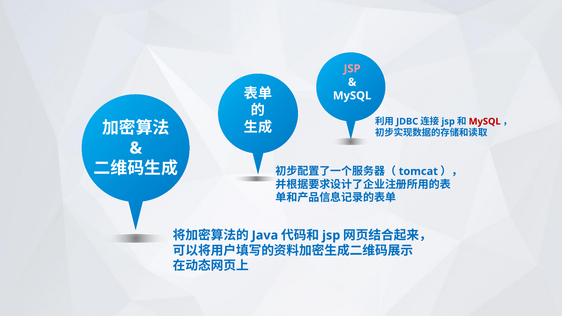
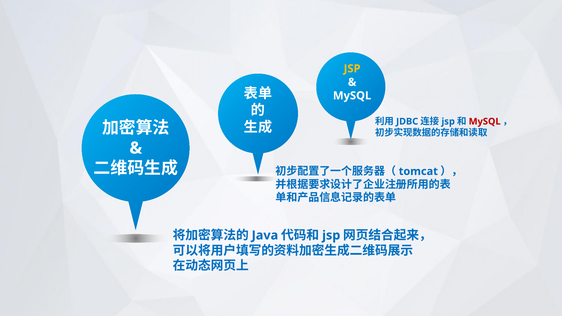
JSP colour: pink -> yellow (352, 69)
